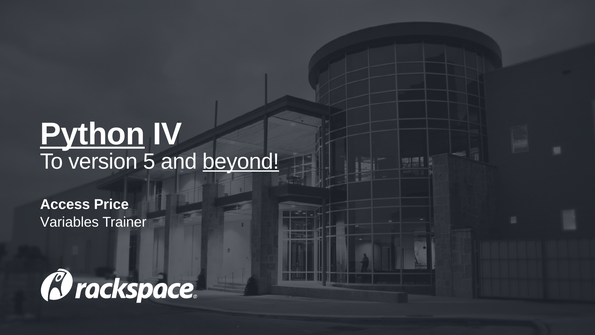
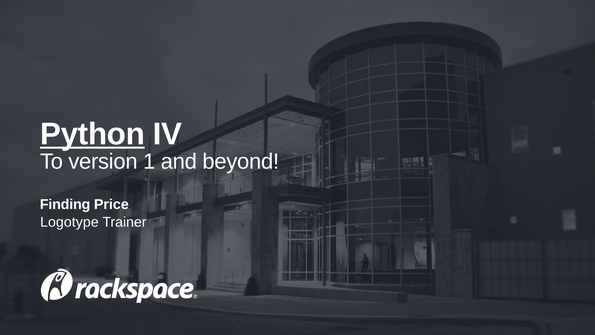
5: 5 -> 1 (149, 161)
beyond underline: present -> none (241, 161)
Access: Access -> Finding (65, 204)
Variables: Variables -> Logotype (69, 222)
